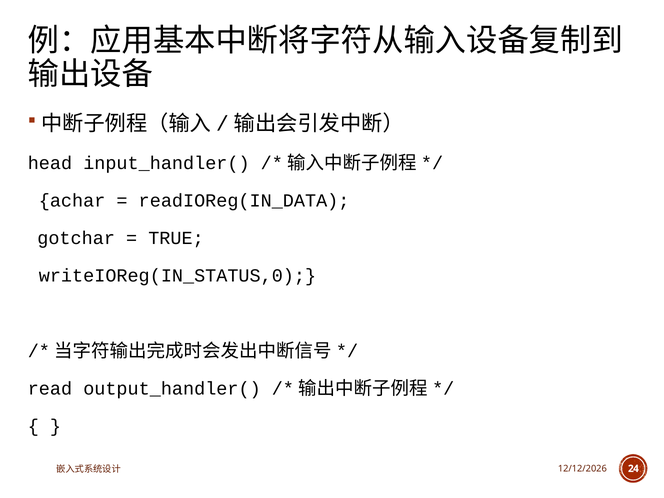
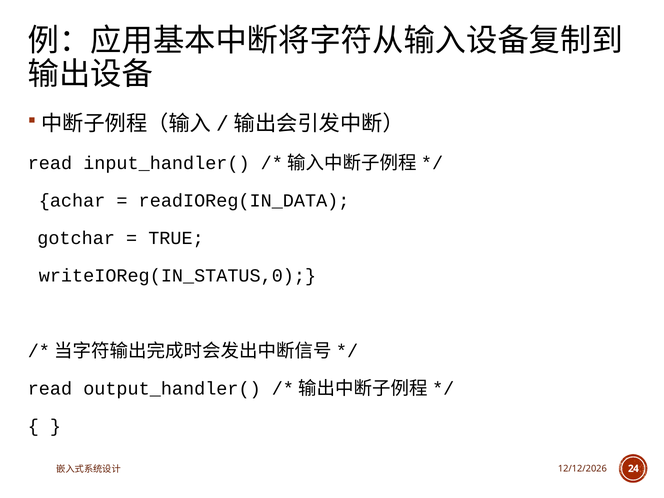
head: head -> read (50, 163)
